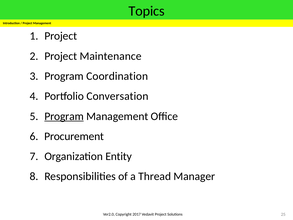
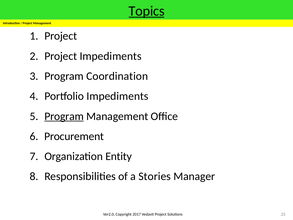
Topics underline: none -> present (147, 11)
Project Maintenance: Maintenance -> Impediments (111, 56)
Portfolio Conversation: Conversation -> Impediments (117, 96)
Thread: Thread -> Stories (155, 176)
